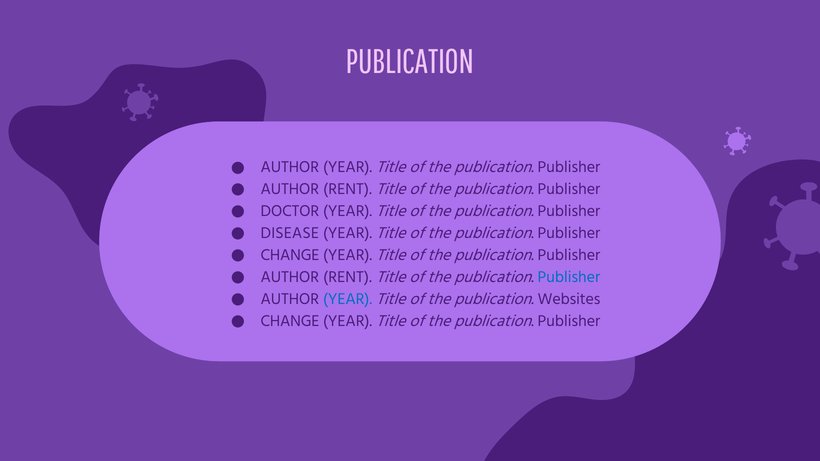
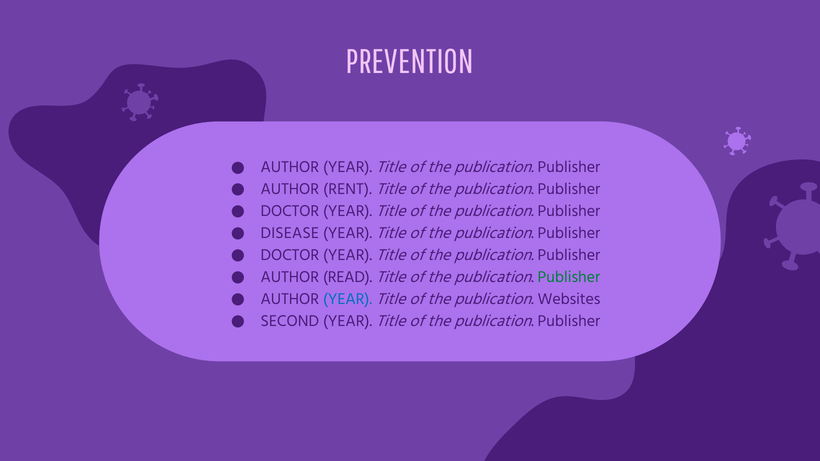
PUBLICATION: PUBLICATION -> PREVENTION (410, 62)
CHANGE: CHANGE -> DOCTOR (290, 255)
RENT: RENT -> READ (348, 277)
Publisher colour: blue -> green (569, 277)
CHANGE: CHANGE -> SECOND (290, 321)
